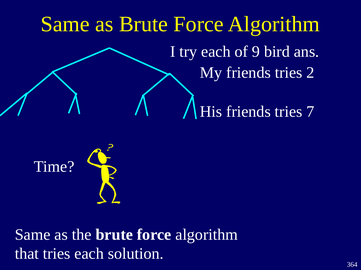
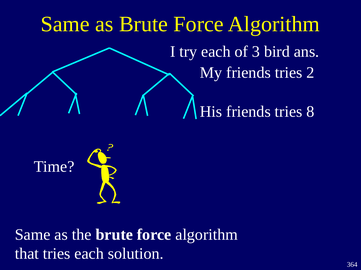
9: 9 -> 3 (256, 52)
7: 7 -> 8 (310, 112)
